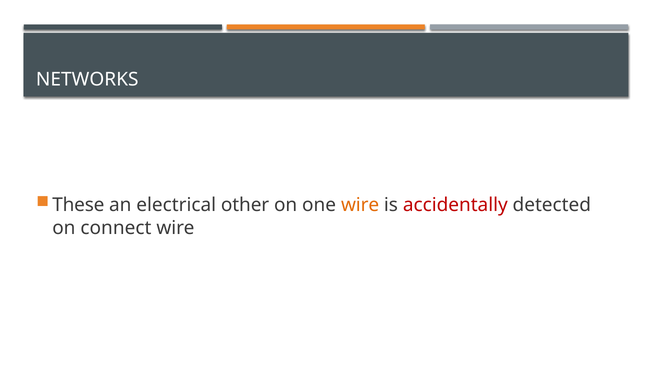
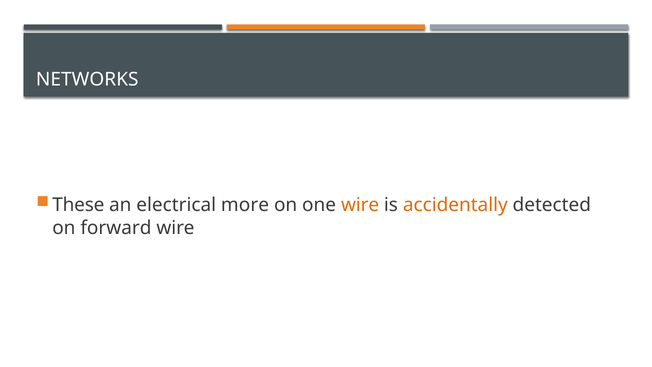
other: other -> more (245, 205)
accidentally colour: red -> orange (455, 205)
connect: connect -> forward (116, 228)
